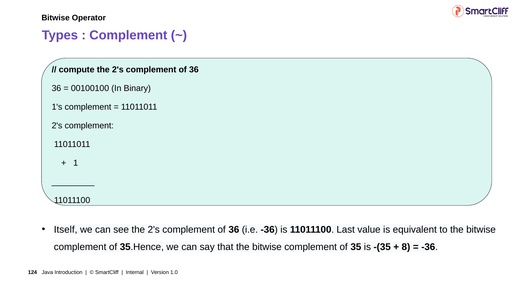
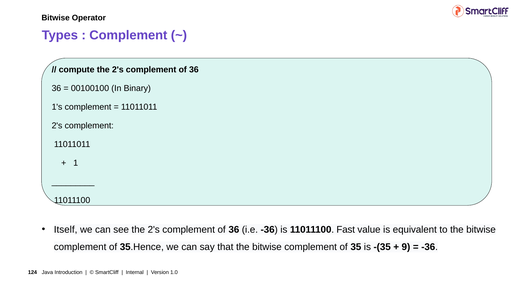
Last: Last -> Fast (346, 229)
8: 8 -> 9 (406, 247)
